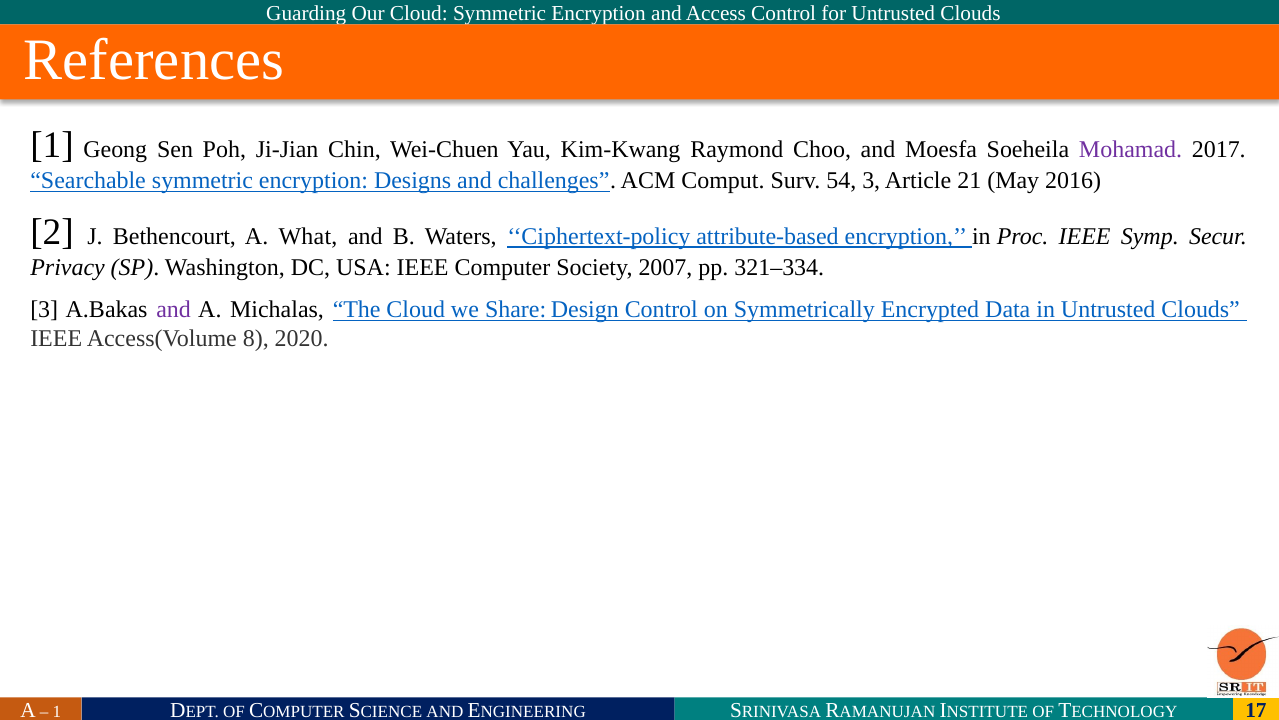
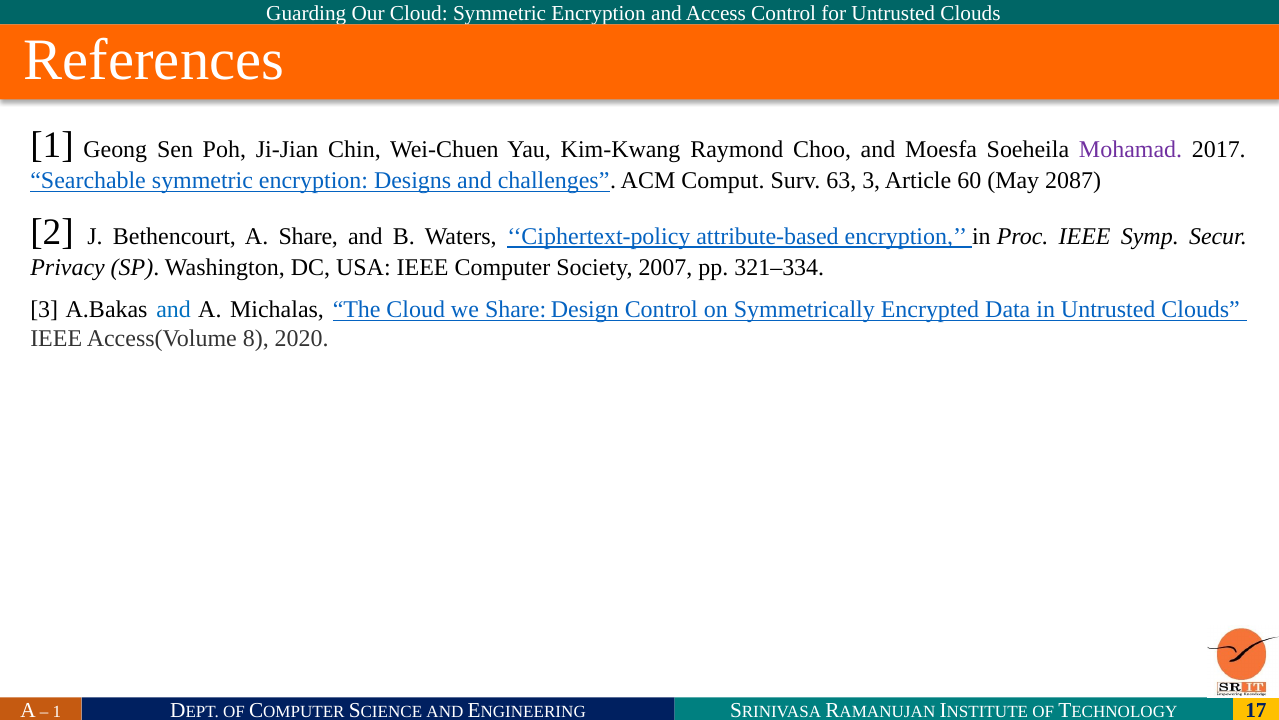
54: 54 -> 63 (841, 181)
21: 21 -> 60 (969, 181)
2016: 2016 -> 2087 (1073, 181)
A What: What -> Share (308, 236)
and colour: purple -> blue (174, 310)
